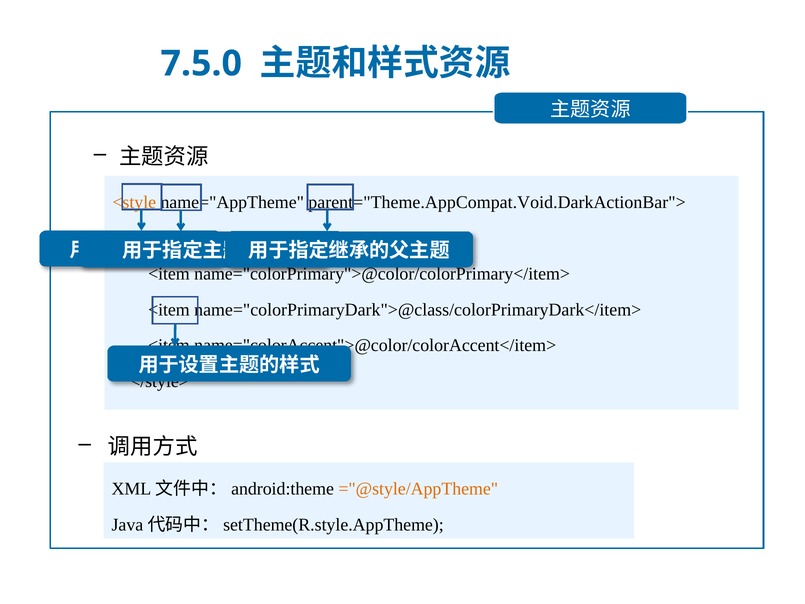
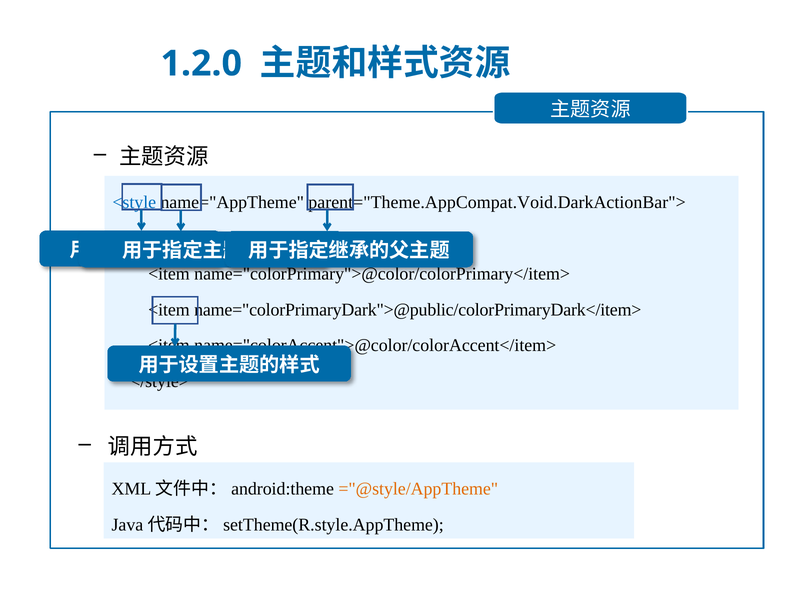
7.5.0: 7.5.0 -> 1.2.0 (201, 64)
<style colour: orange -> blue (134, 202)
name="colorPrimaryDark">@class/colorPrimaryDark</item>: name="colorPrimaryDark">@class/colorPrimaryDark</item> -> name="colorPrimaryDark">@public/colorPrimaryDark</item> (418, 310)
